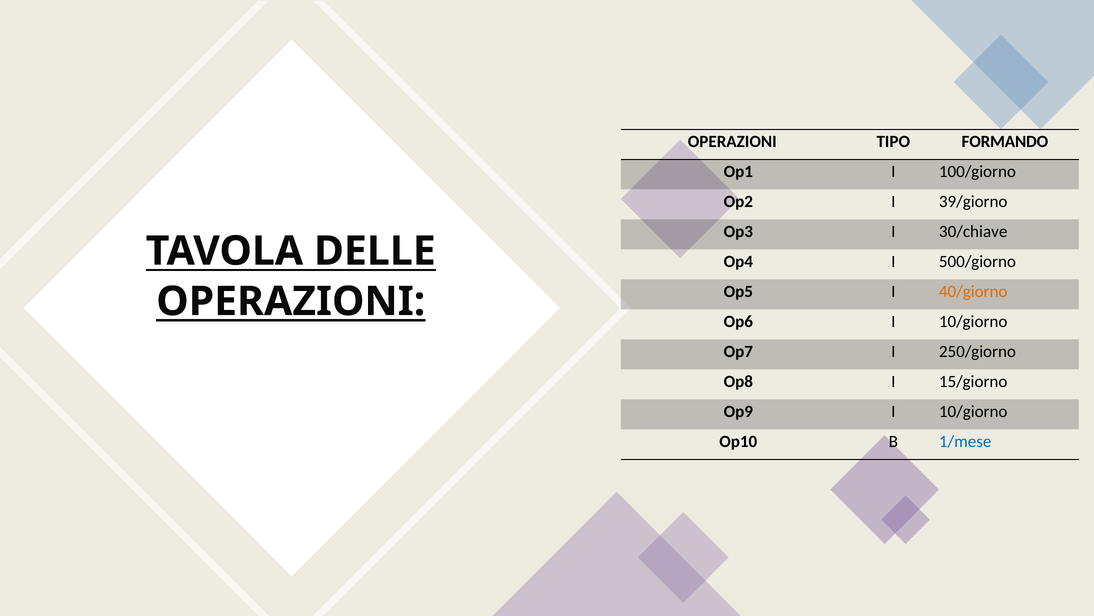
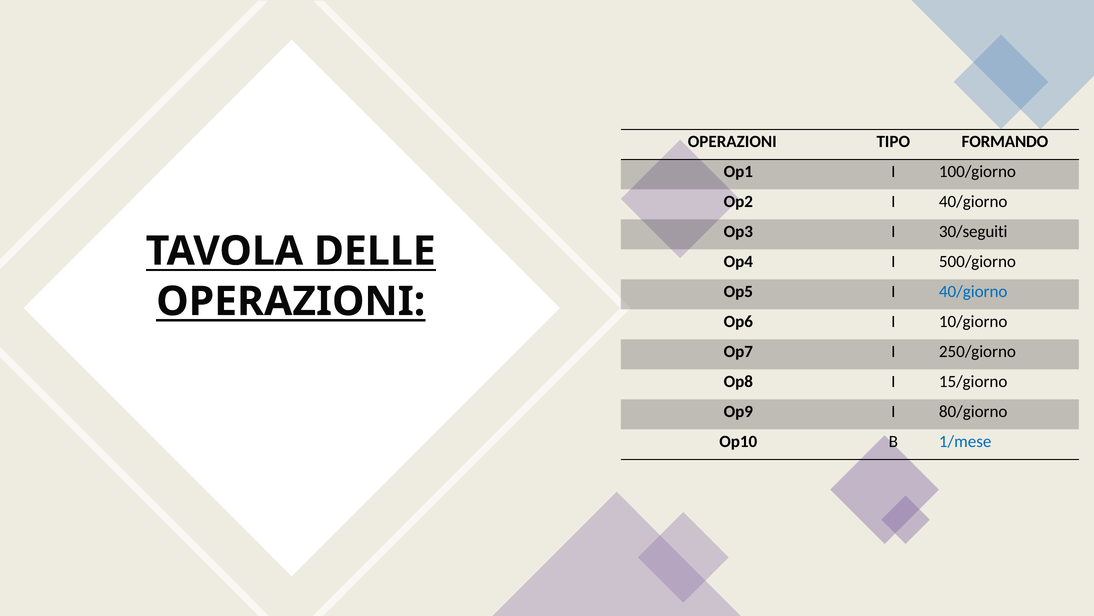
Op2 I 39/giorno: 39/giorno -> 40/giorno (973, 201)
30/chiave: 30/chiave -> 30/seguiti (973, 231)
40/giorno colour: orange -> blue (973, 291)
Op9 I 10/giorno: 10/giorno -> 80/giorno (973, 411)
